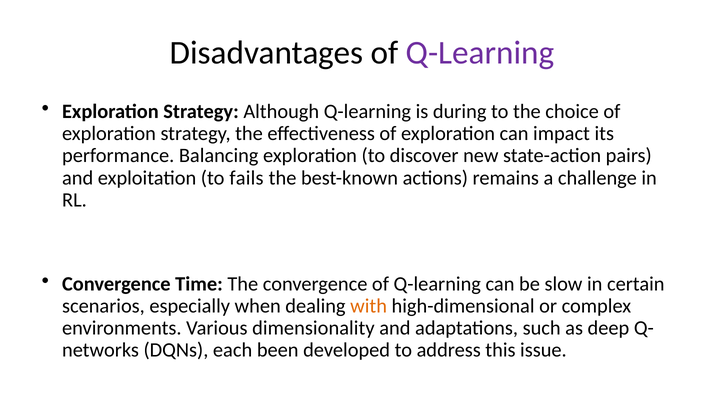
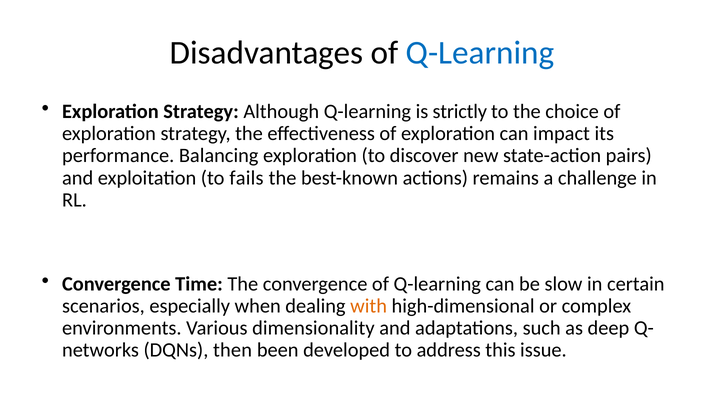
Q-Learning colour: purple -> blue (480, 53)
during: during -> strictly (460, 112)
each: each -> then (233, 350)
